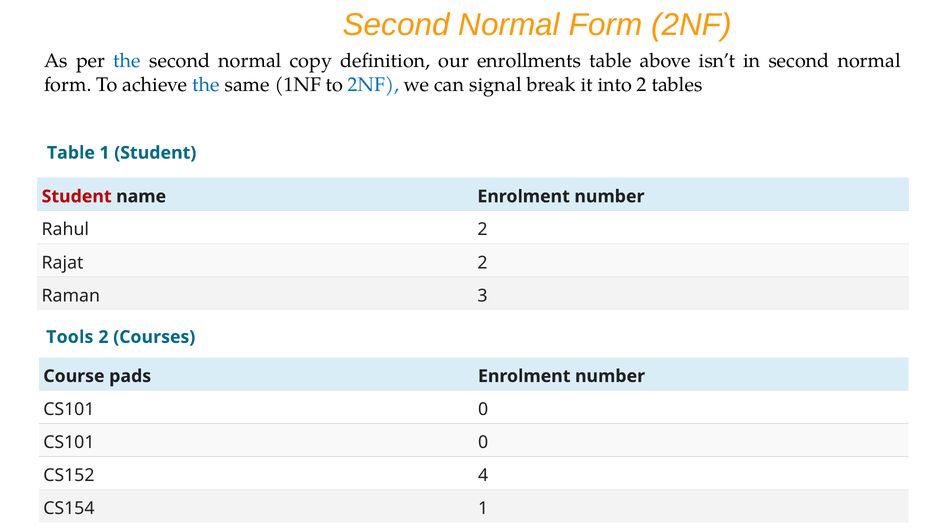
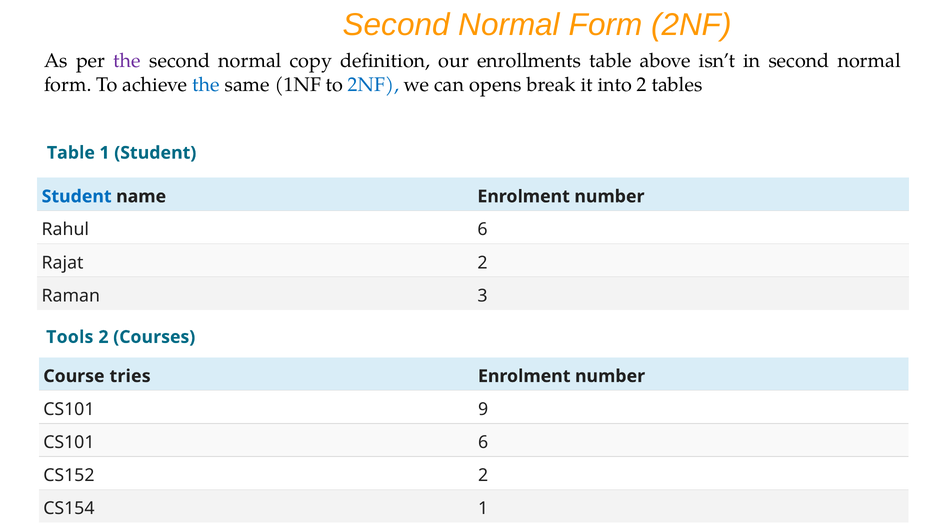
the colour: blue -> purple (127, 61)
signal: signal -> opens (495, 85)
Student colour: red -> blue (77, 197)
Rahul 2: 2 -> 6 (482, 230)
pads: pads -> tries (130, 376)
0: 0 -> 9 (483, 409)
0: 0 -> 6 (483, 442)
CS152 4: 4 -> 2 (483, 476)
